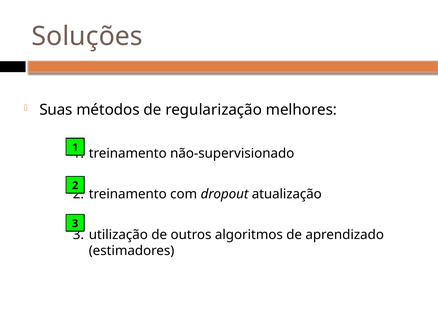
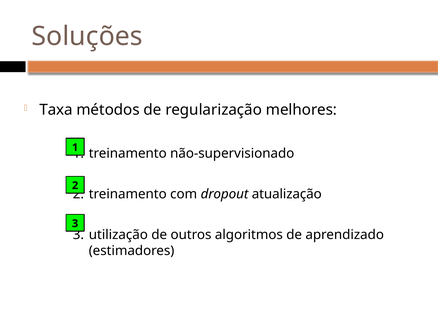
Suas: Suas -> Taxa (56, 110)
